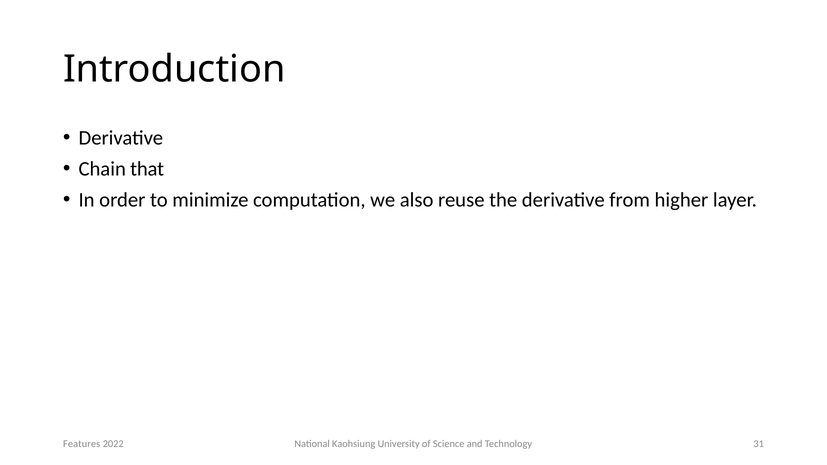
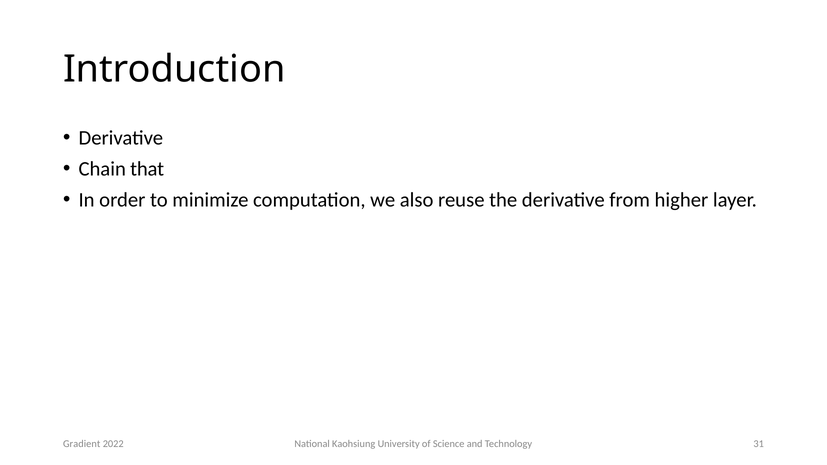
Features: Features -> Gradient (82, 444)
